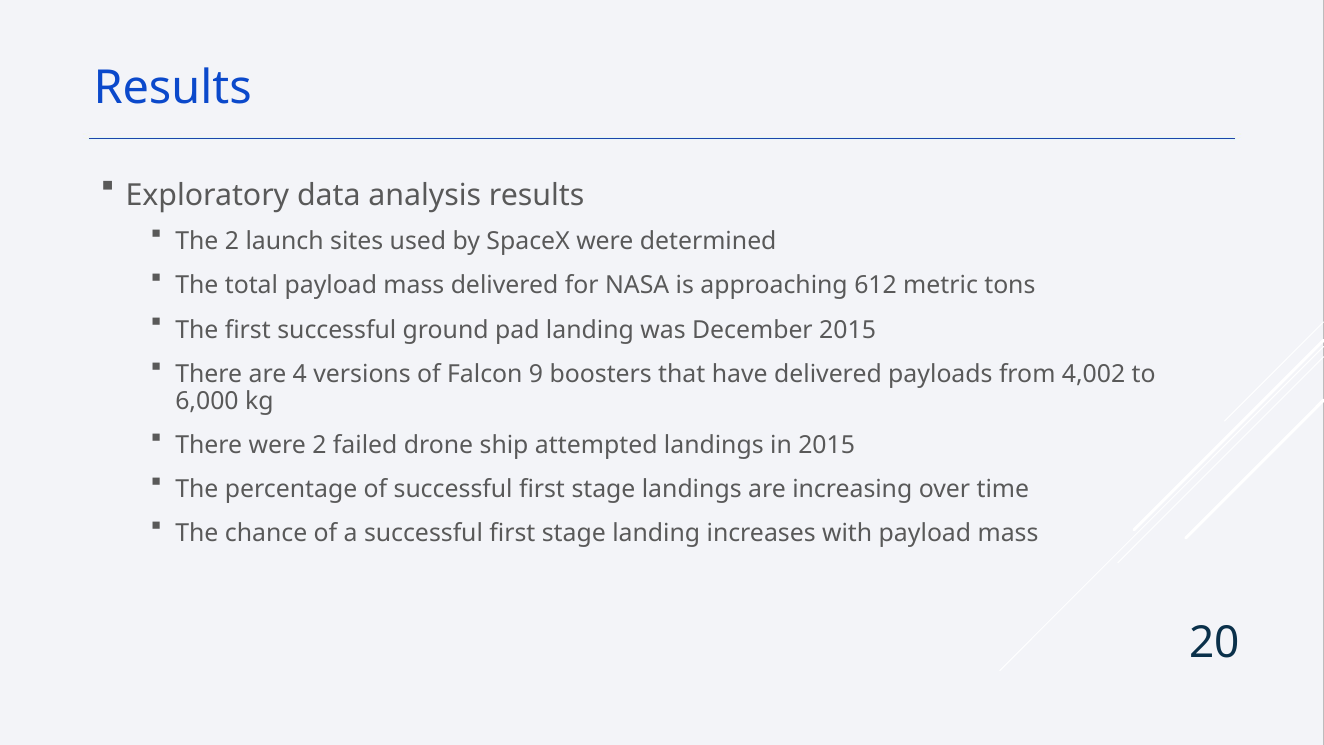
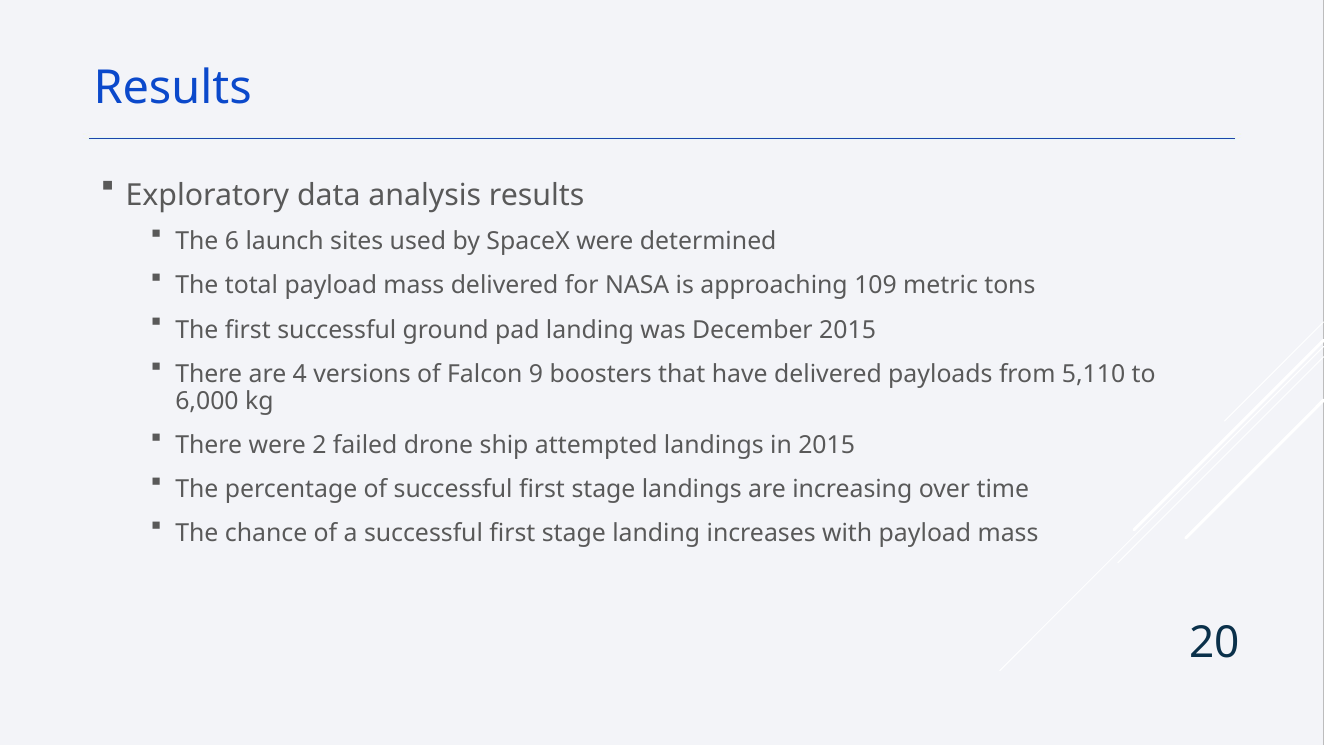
The 2: 2 -> 6 (232, 241)
612: 612 -> 109 (876, 286)
4,002: 4,002 -> 5,110 (1094, 374)
